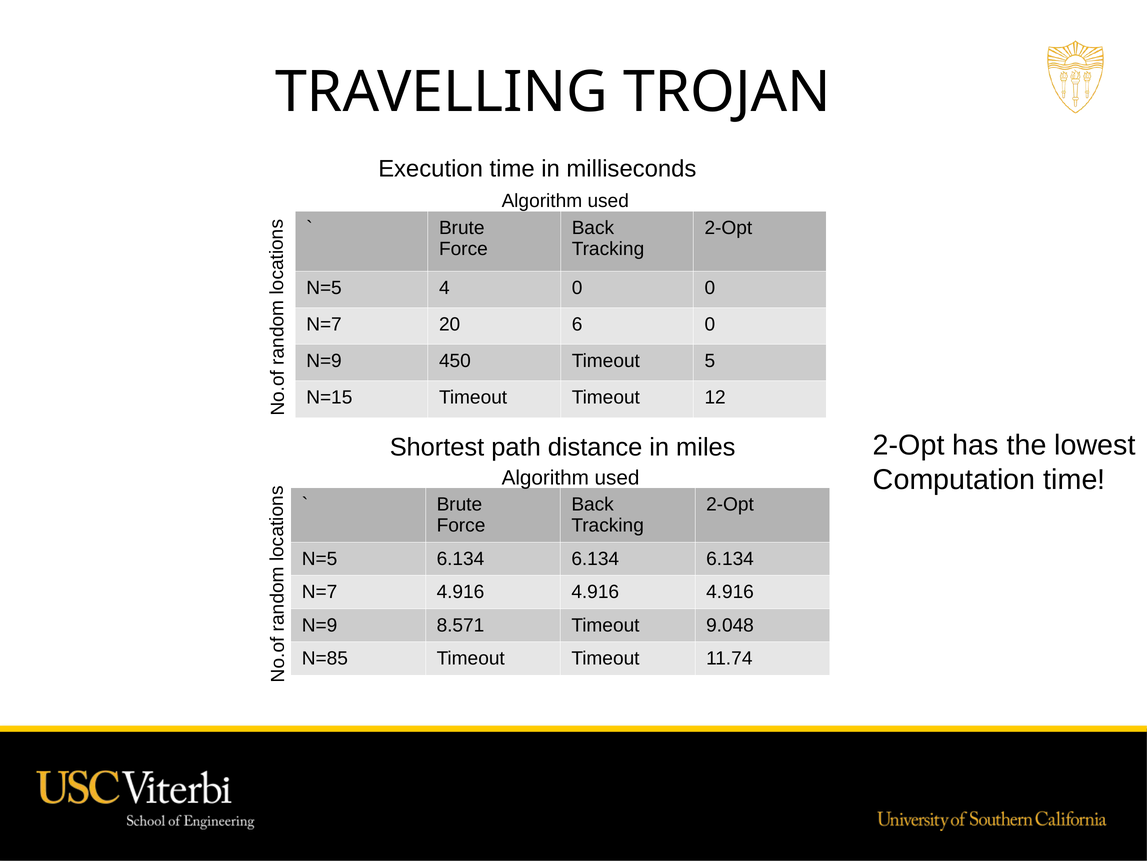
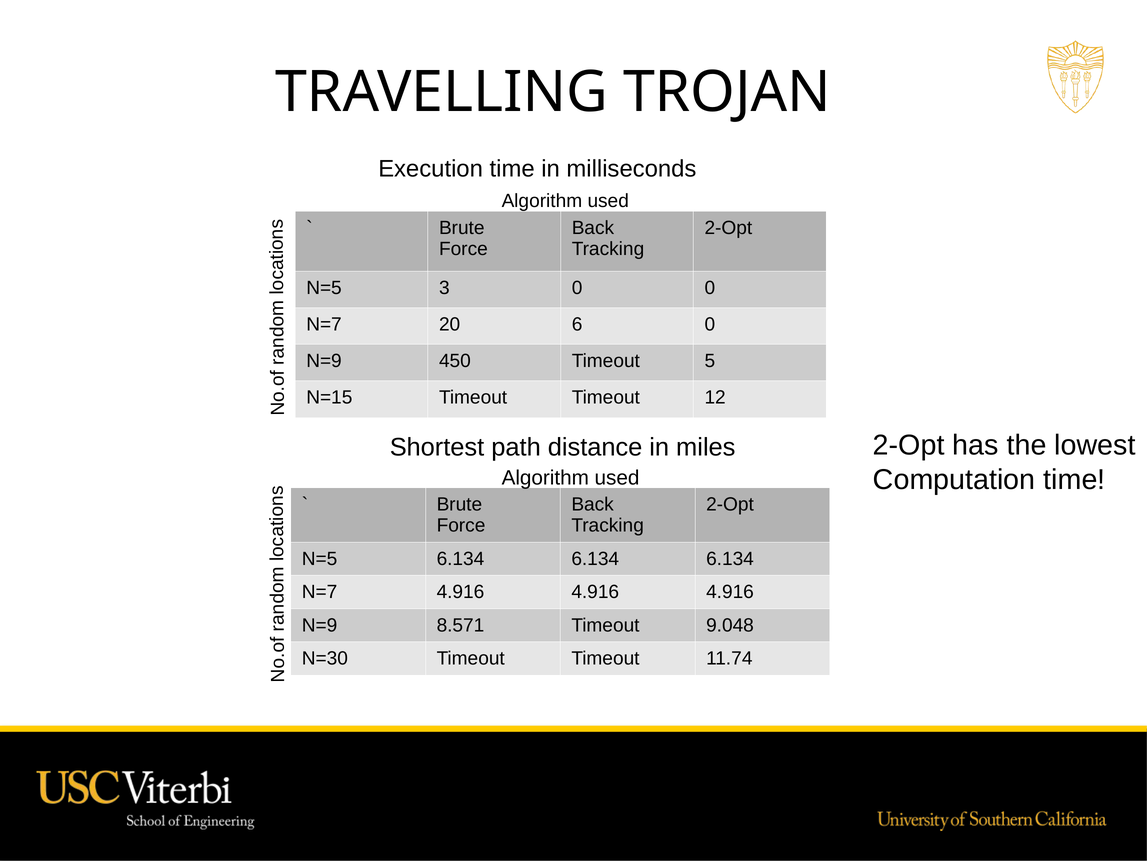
4: 4 -> 3 (444, 288)
N=85: N=85 -> N=30 (325, 658)
